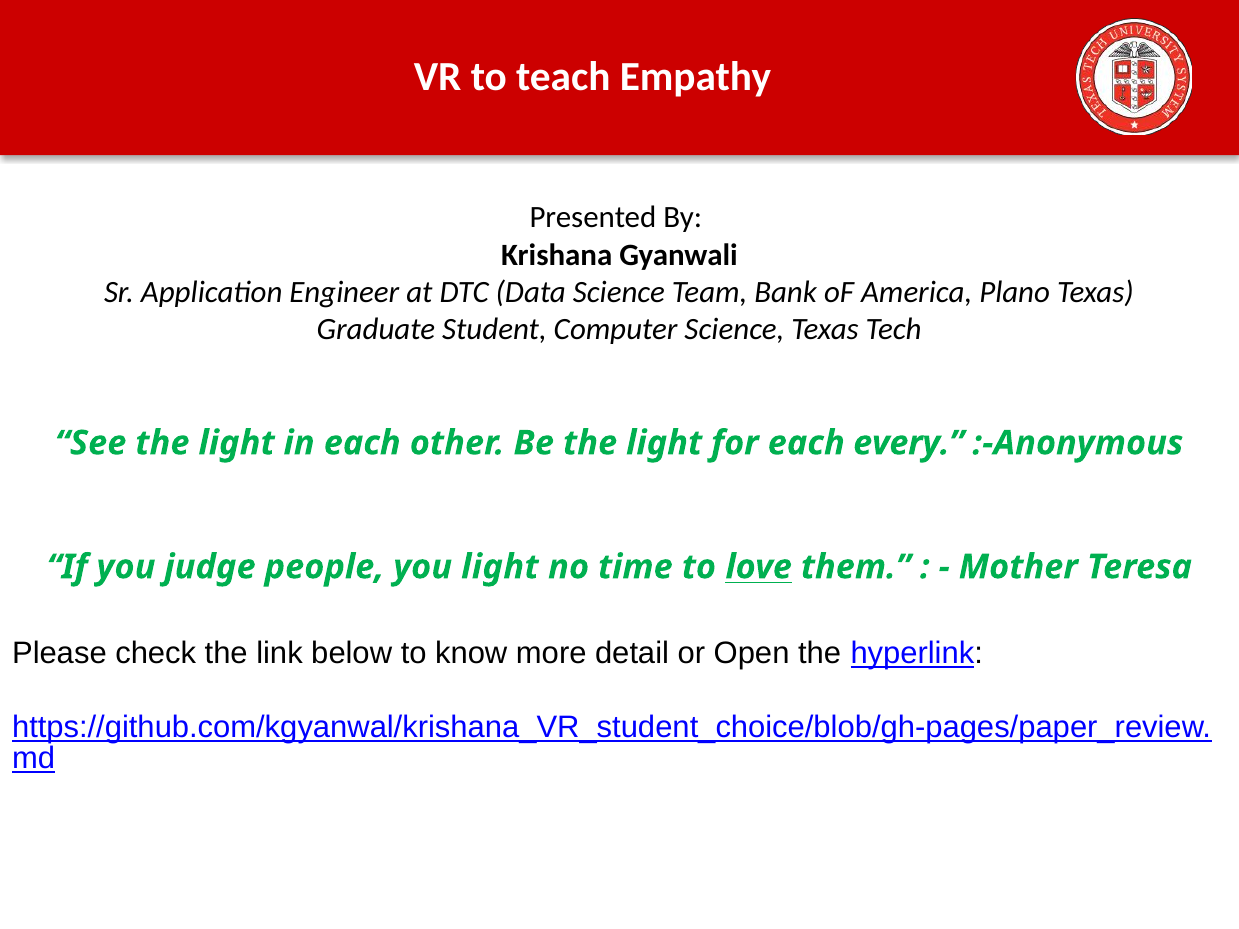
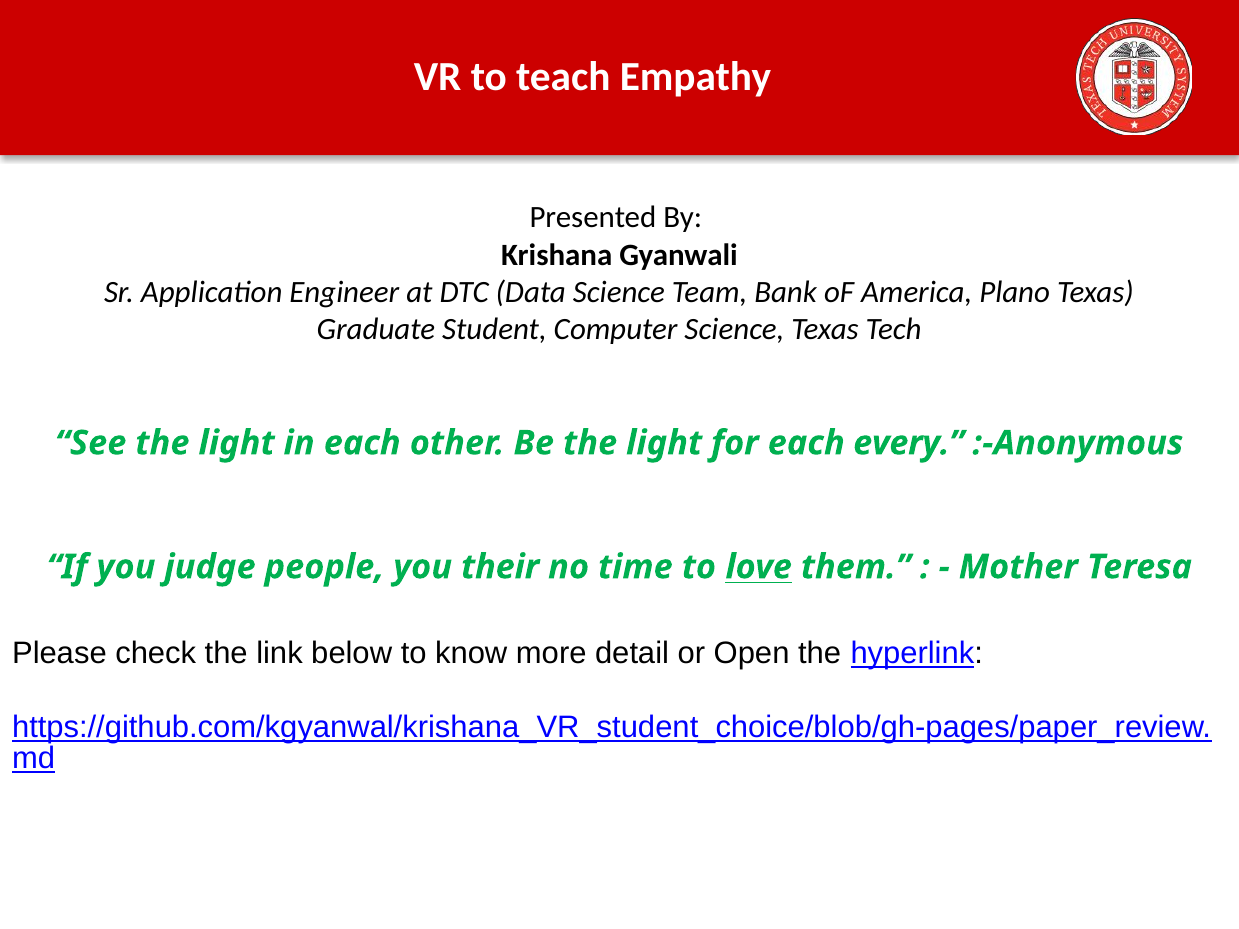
you light: light -> their (500, 567)
